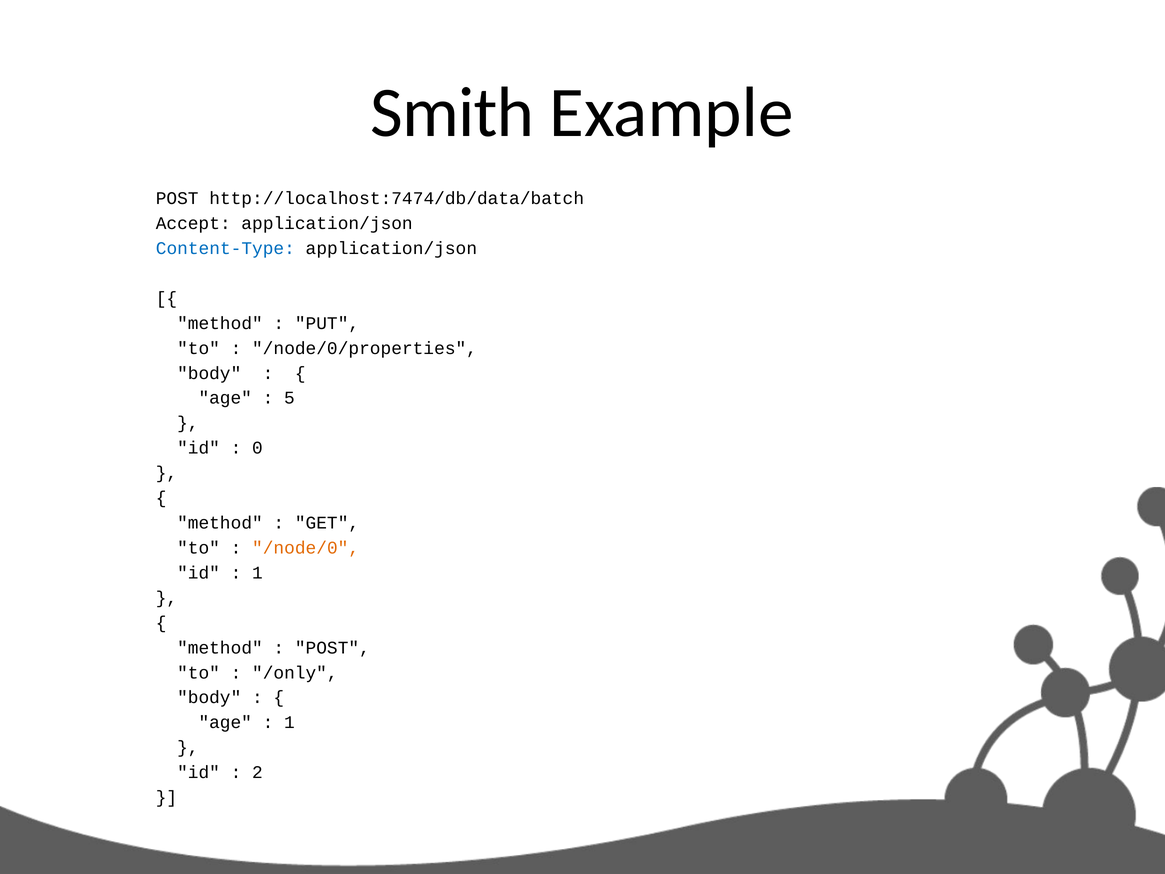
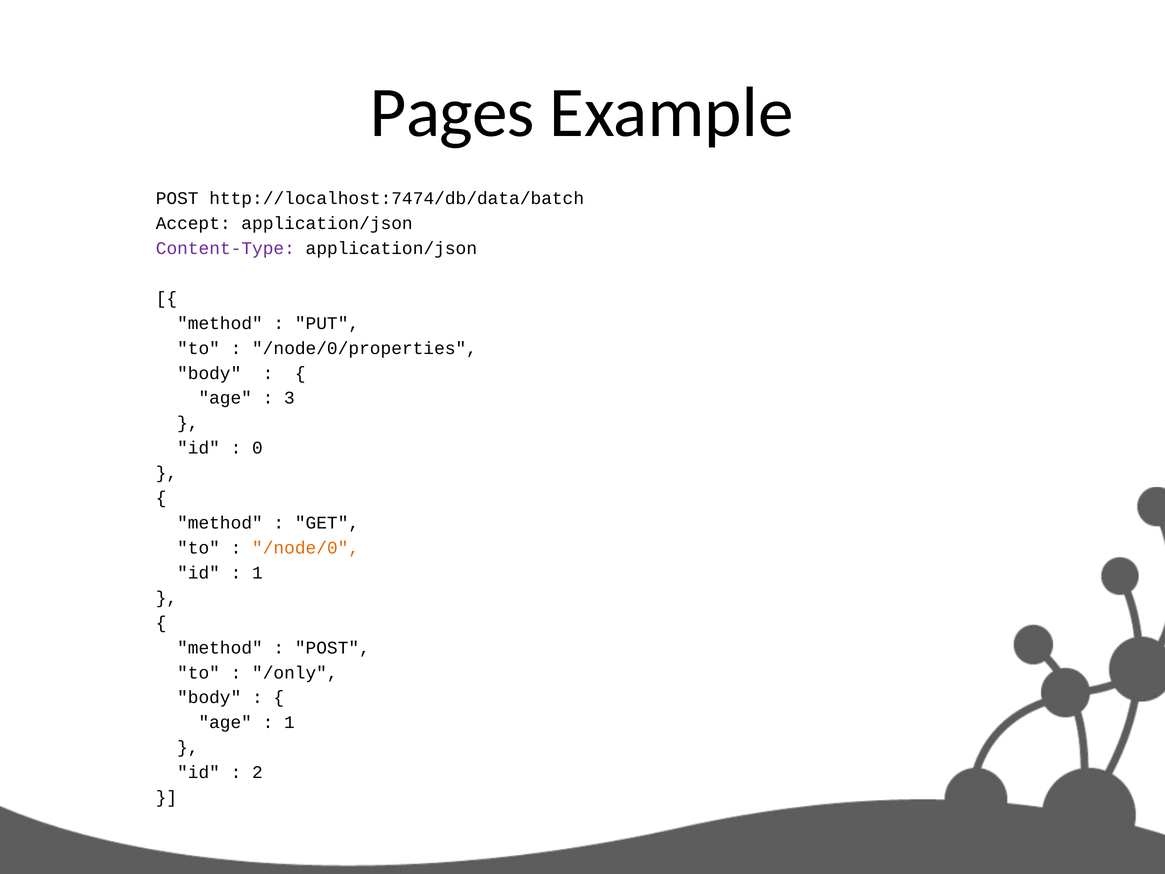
Smith: Smith -> Pages (452, 113)
Content-Type colour: blue -> purple (225, 248)
5: 5 -> 3 (289, 398)
